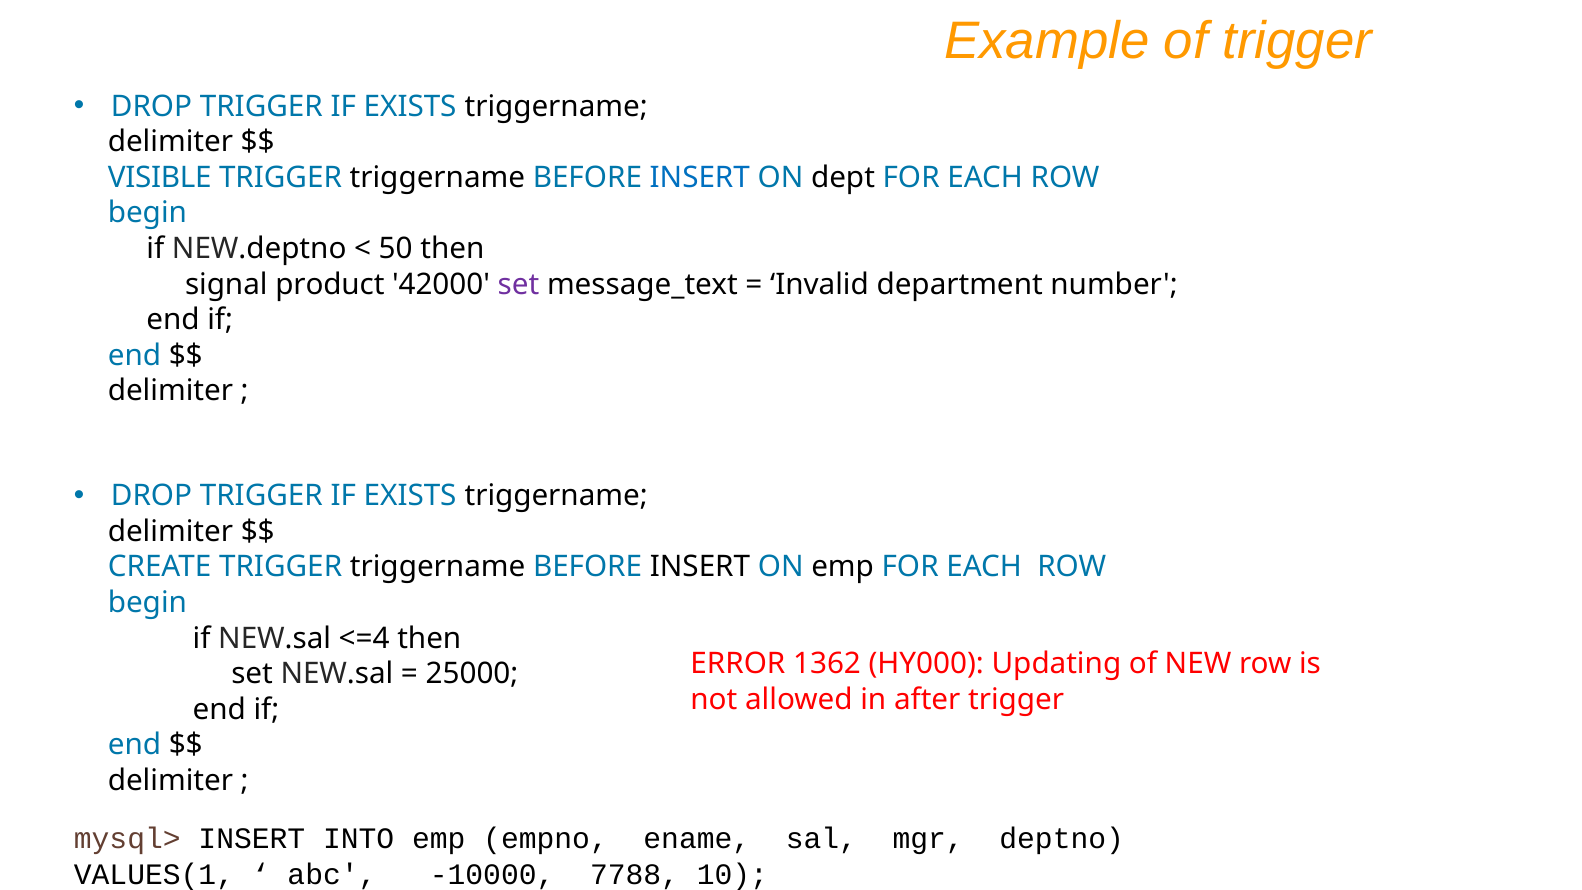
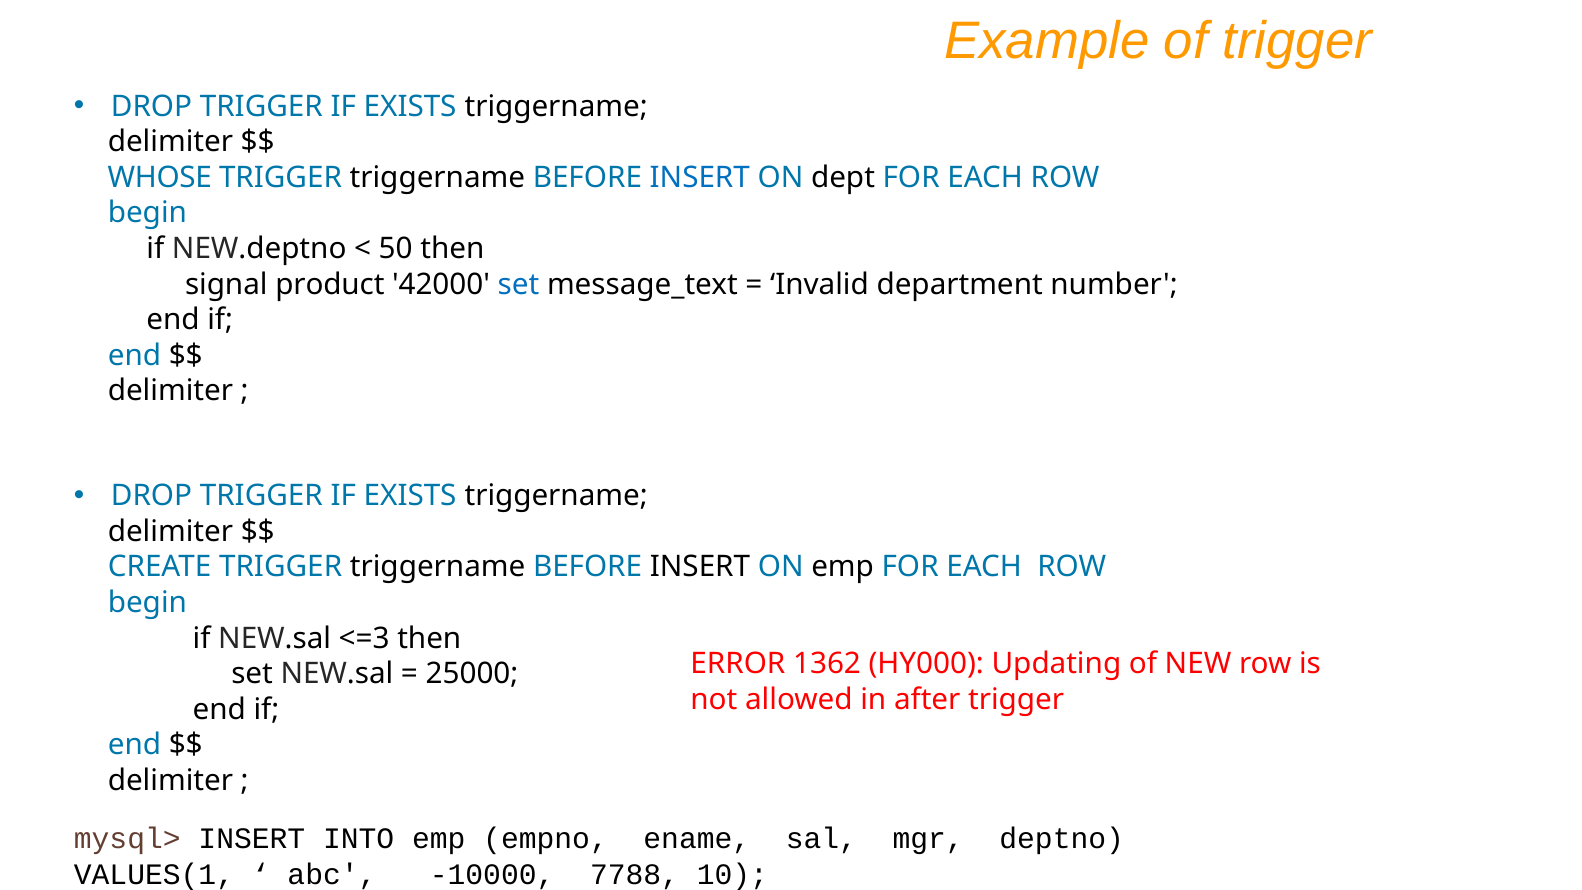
VISIBLE: VISIBLE -> WHOSE (160, 177)
set colour: purple -> blue (518, 284)
<=4: <=4 -> <=3 (364, 638)
